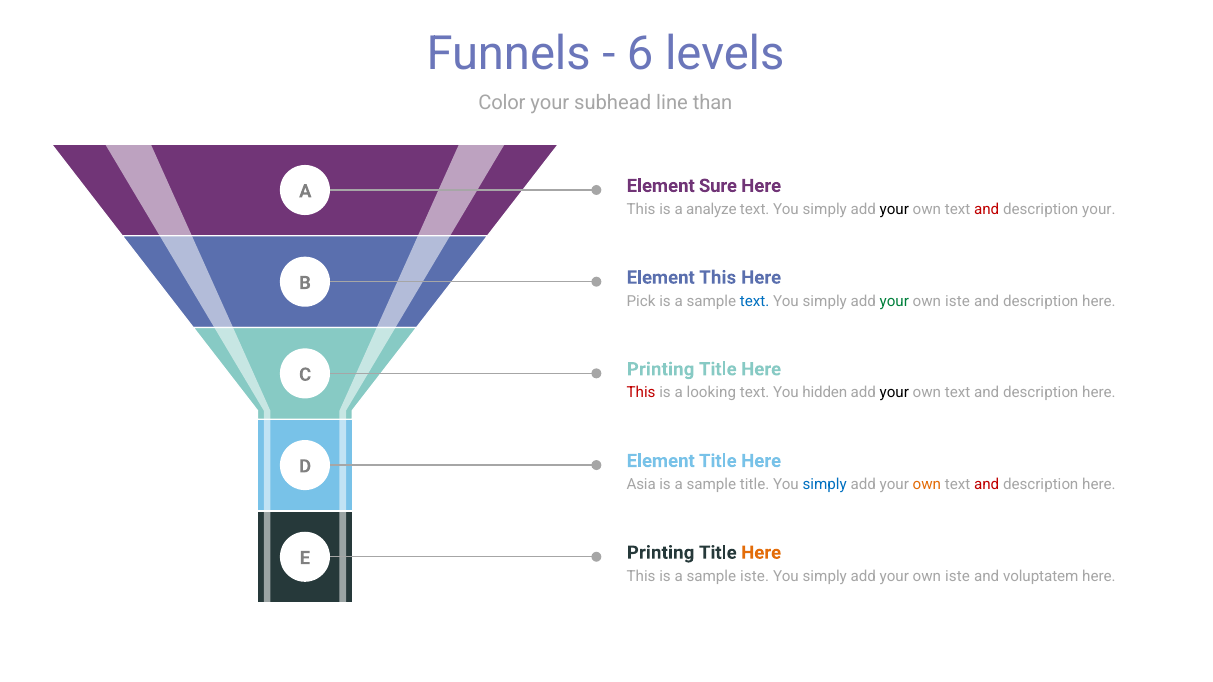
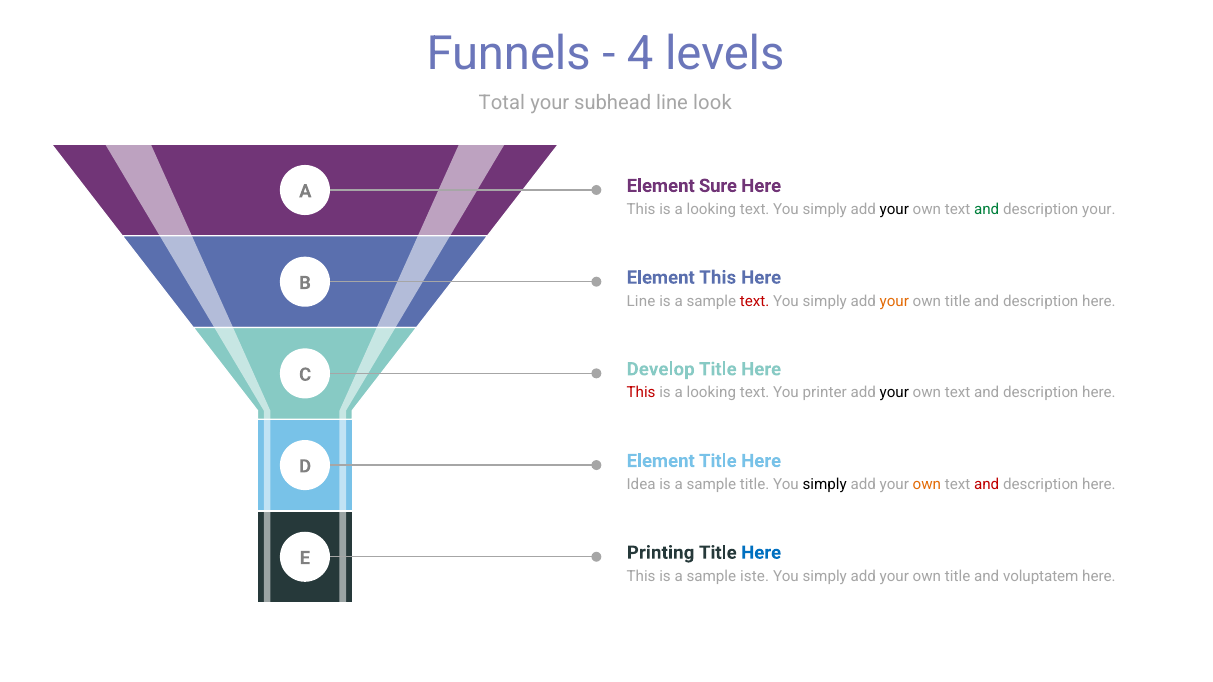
6: 6 -> 4 (640, 54)
Color: Color -> Total (502, 103)
than: than -> look (712, 103)
analyze: analyze -> looking (711, 210)
and colour: red -> green (987, 210)
Pick: Pick -> Line (641, 301)
text colour: blue -> red (755, 301)
your colour: green -> orange (894, 301)
iste: iste -> title (958, 301)
Printing: Printing -> Develop (661, 369)
hidden: hidden -> printer (825, 393)
Asia: Asia -> Idea (641, 485)
simply colour: blue -> black (825, 485)
Here colour: orange -> blue (761, 553)
iste: iste -> title (958, 577)
